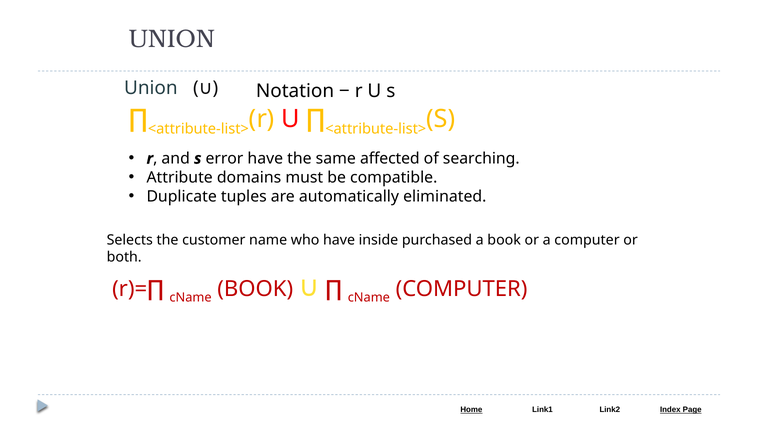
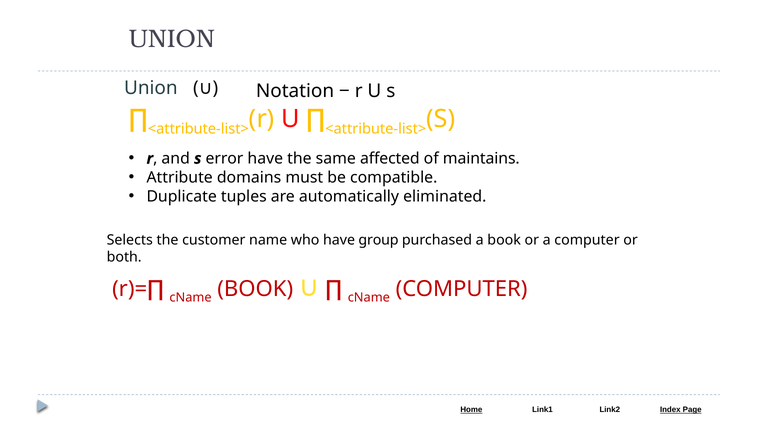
searching: searching -> maintains (481, 159)
inside: inside -> group (379, 240)
